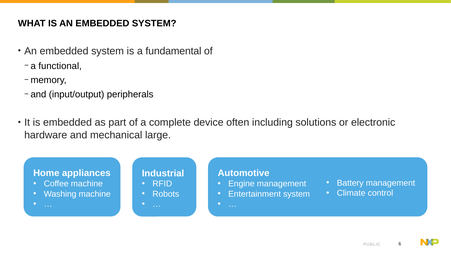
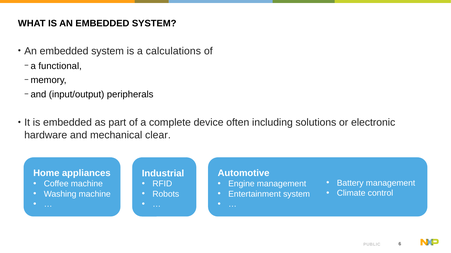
fundamental: fundamental -> calculations (173, 51)
large: large -> clear (158, 135)
